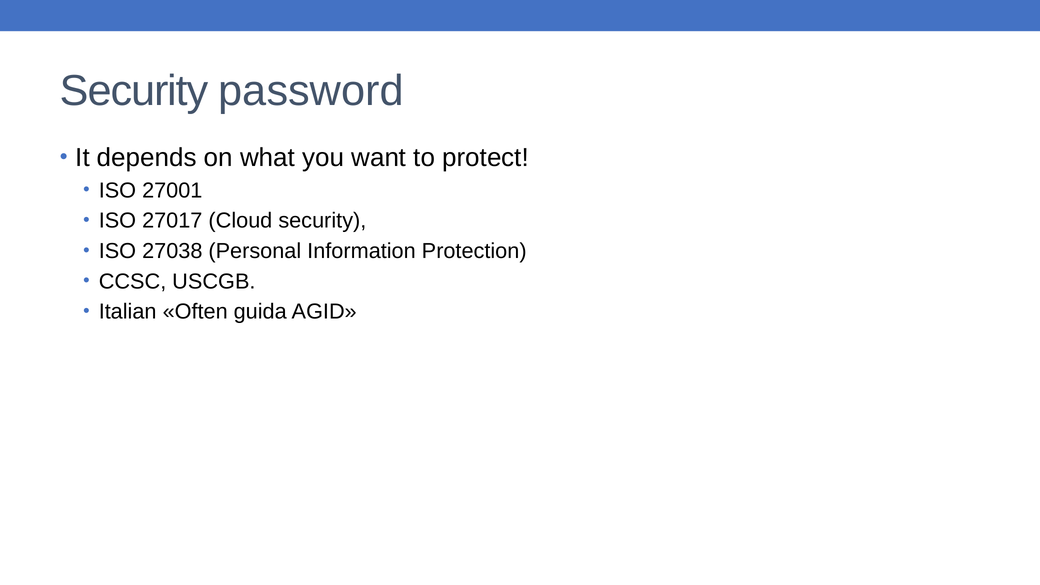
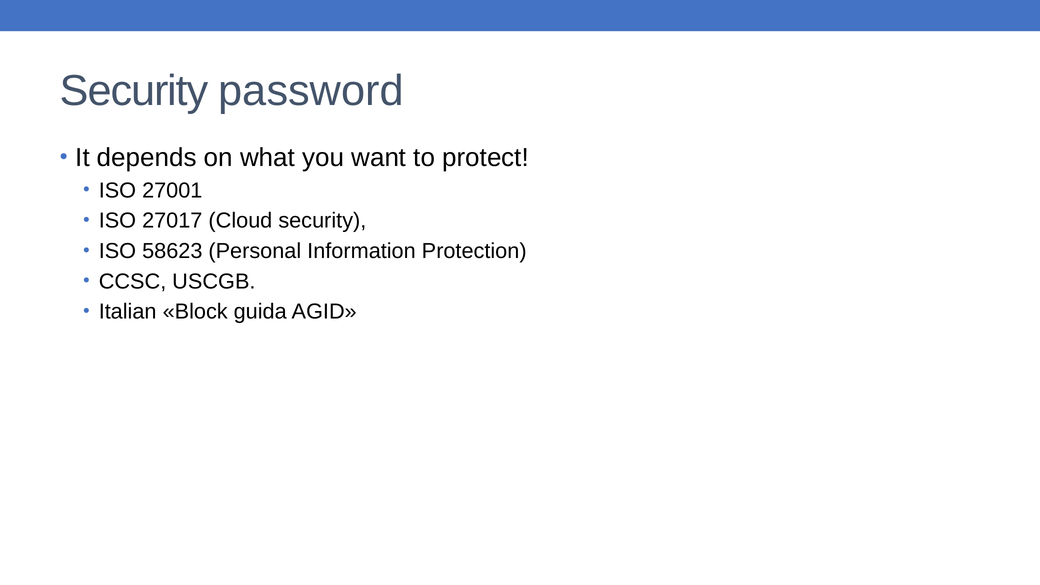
27038: 27038 -> 58623 (172, 251)
Often: Often -> Block (195, 312)
